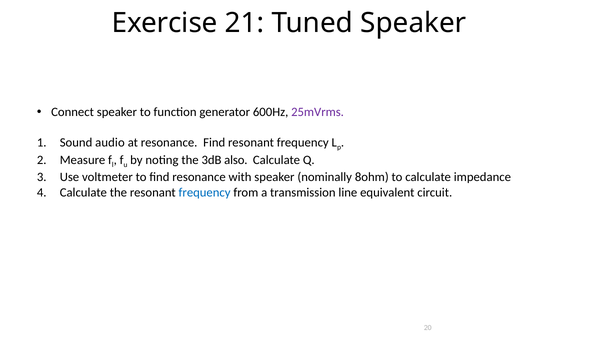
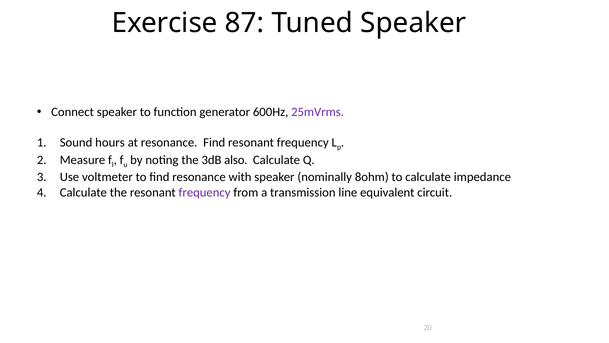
21: 21 -> 87 (245, 23)
audio: audio -> hours (110, 142)
frequency colour: blue -> purple (205, 192)
